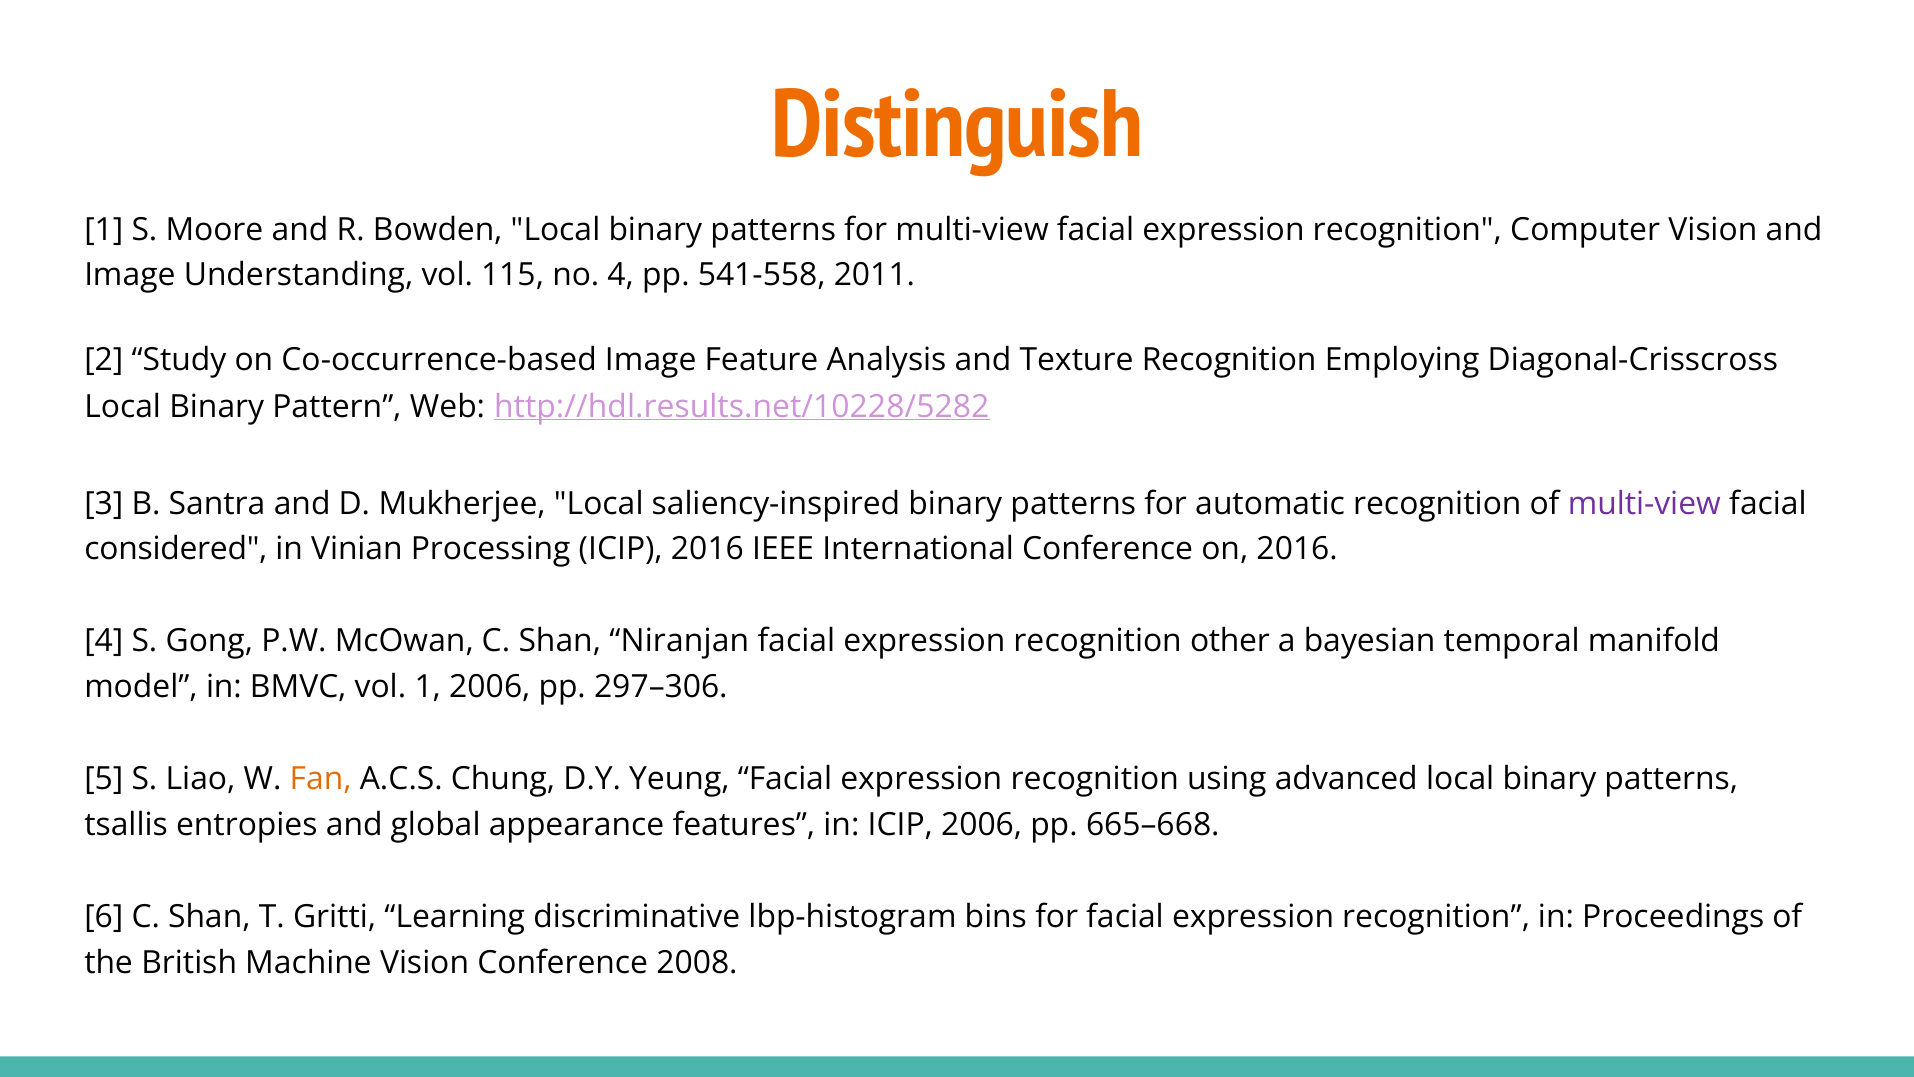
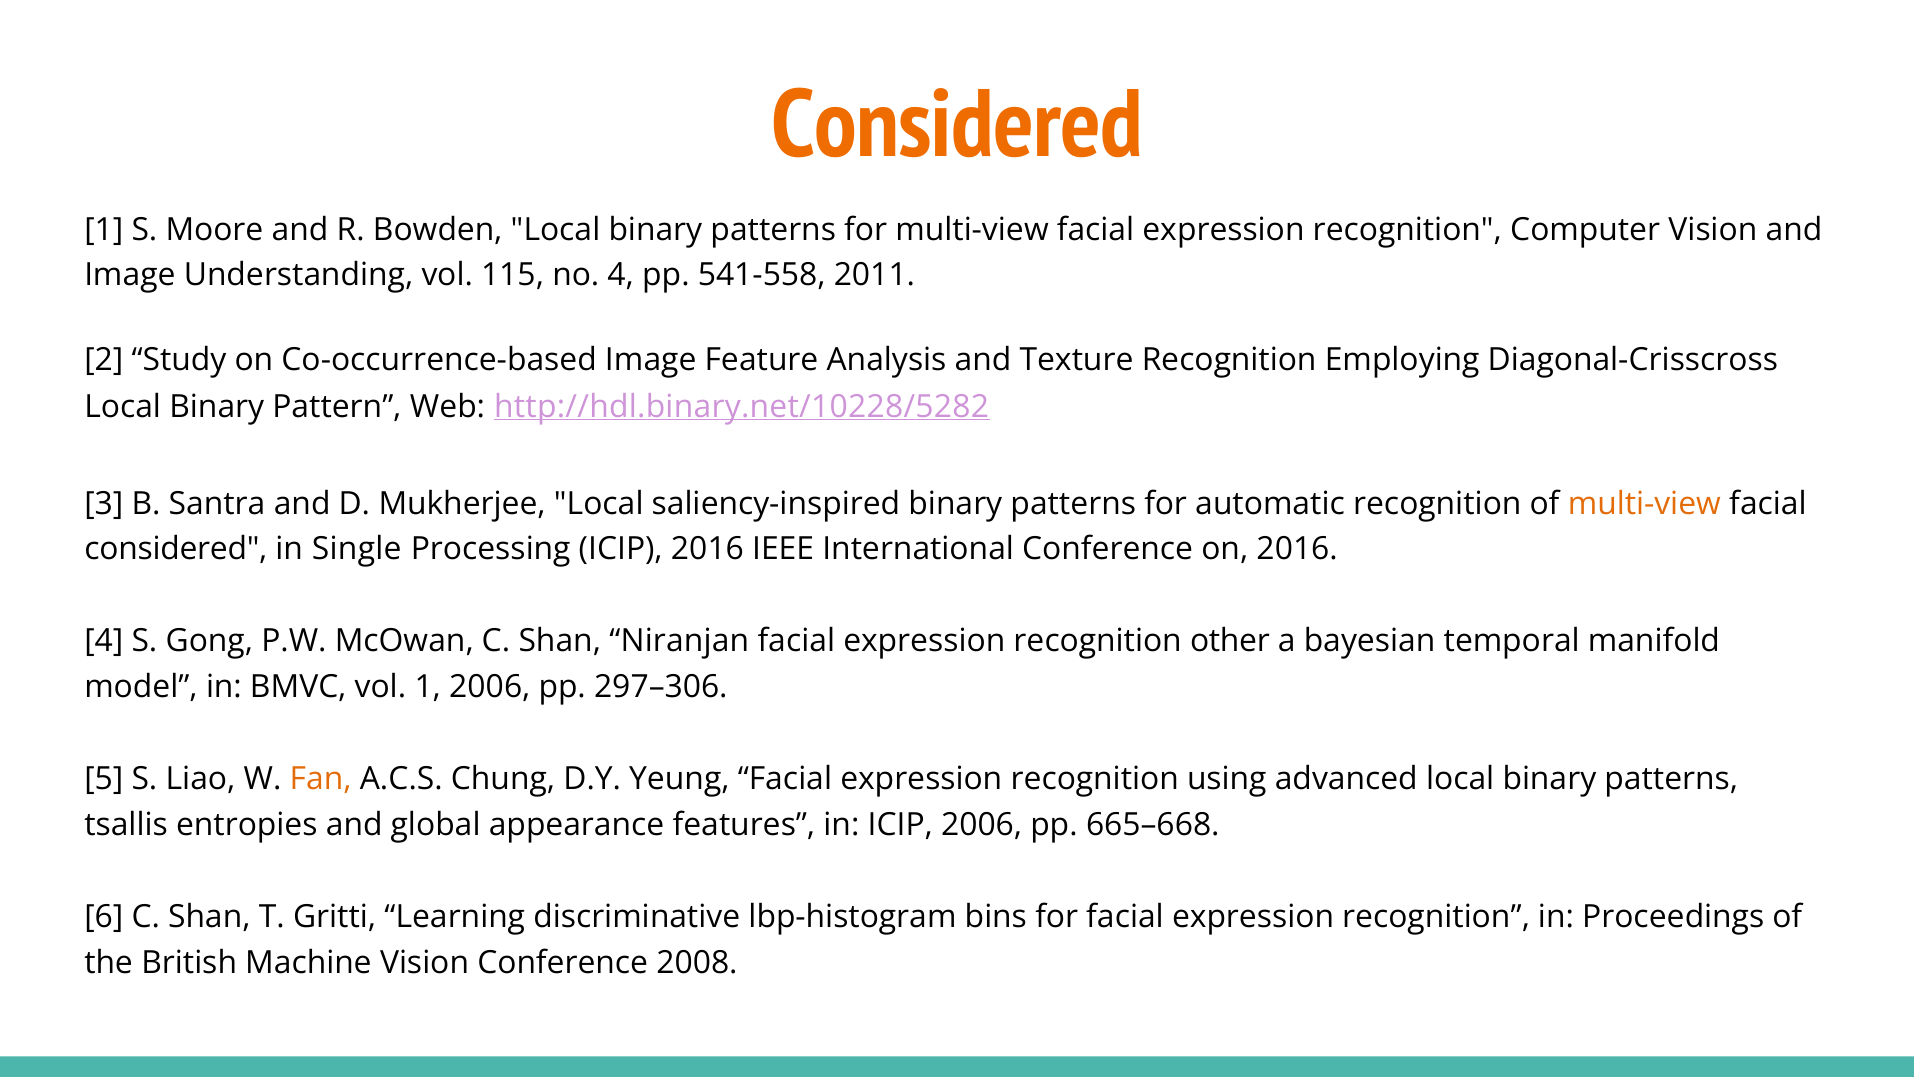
Distinguish: Distinguish -> Considered (957, 124)
http://hdl.results.net/10228/5282: http://hdl.results.net/10228/5282 -> http://hdl.binary.net/10228/5282 (742, 406)
multi-view colour: purple -> orange (1644, 503)
Vinian: Vinian -> Single (357, 549)
